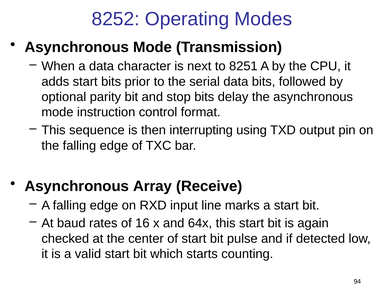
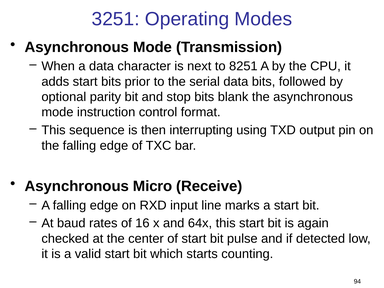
8252: 8252 -> 3251 (116, 19)
delay: delay -> blank (233, 97)
Array: Array -> Micro (153, 186)
